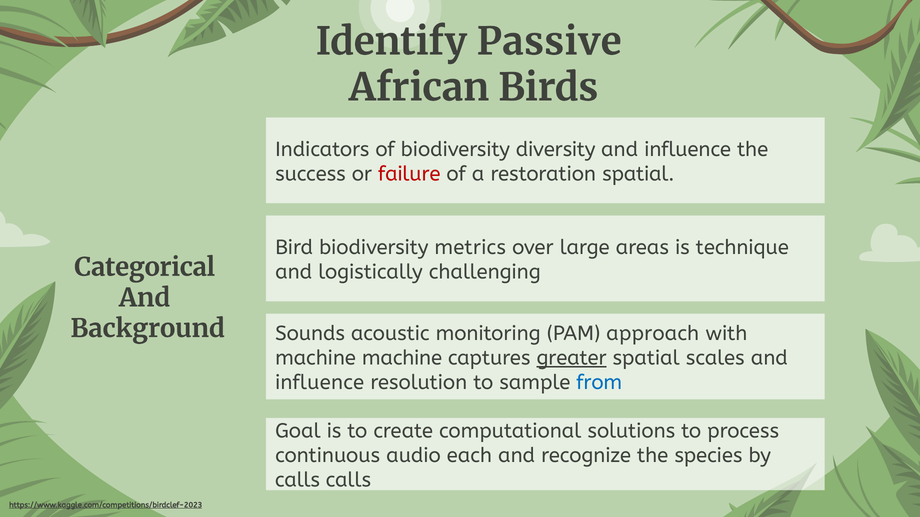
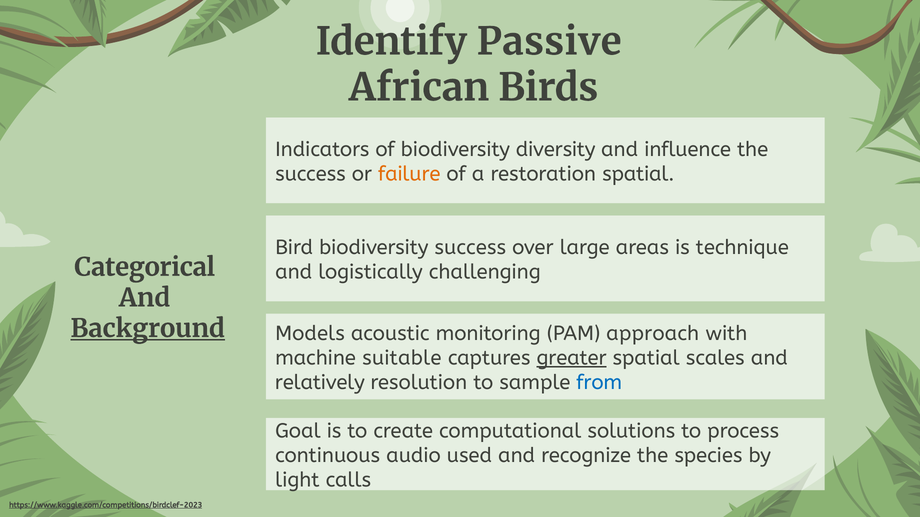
failure colour: red -> orange (409, 174)
biodiversity metrics: metrics -> success (470, 248)
Background underline: none -> present (148, 329)
Sounds: Sounds -> Models (310, 334)
machine machine: machine -> suitable (402, 358)
influence: influence -> relatively (320, 383)
each: each -> used (469, 456)
calls: calls -> light (297, 480)
